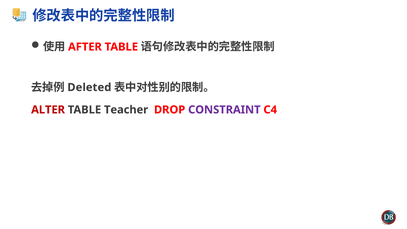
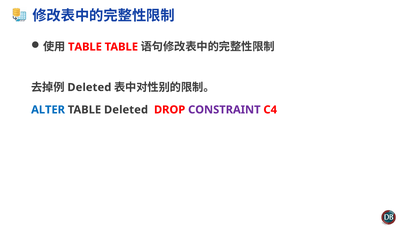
AFTER: AFTER -> TABLE (85, 47)
ALTER colour: red -> blue (48, 110)
TABLE Teacher: Teacher -> Deleted (126, 110)
